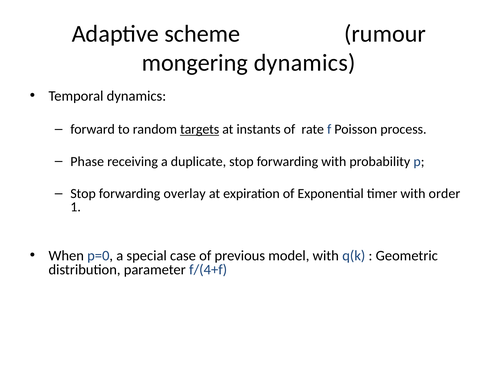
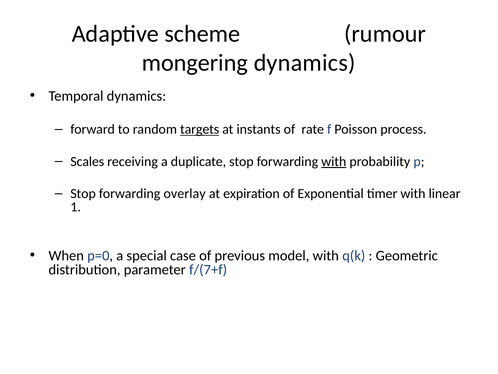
Phase: Phase -> Scales (87, 161)
with underline: none -> present (334, 161)
order: order -> linear (445, 193)
f/(4+f: f/(4+f -> f/(7+f (208, 269)
